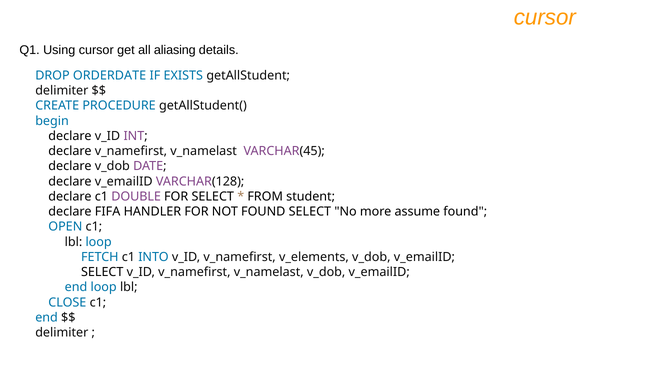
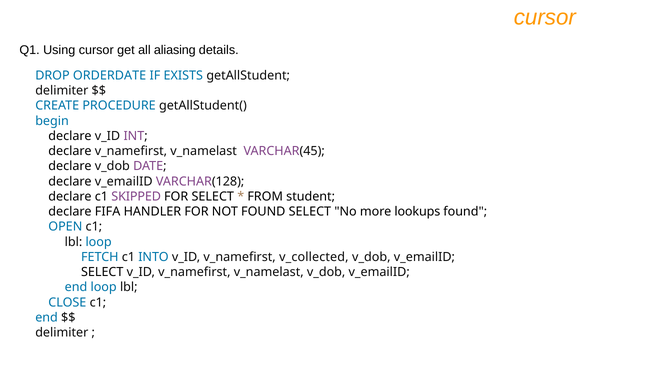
DOUBLE: DOUBLE -> SKIPPED (136, 196)
assume: assume -> lookups (417, 211)
v_elements: v_elements -> v_collected (314, 257)
